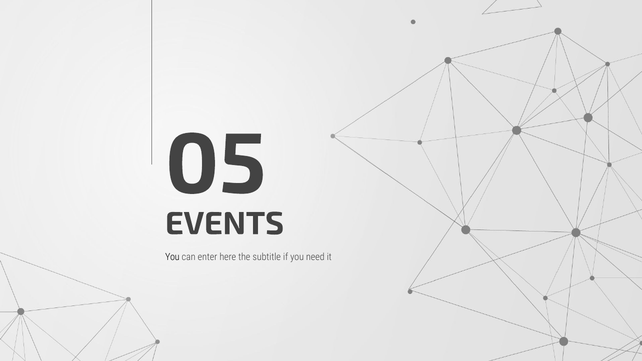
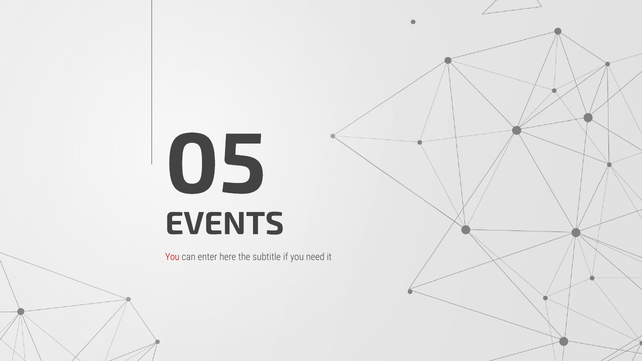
You colour: black -> red (172, 257)
